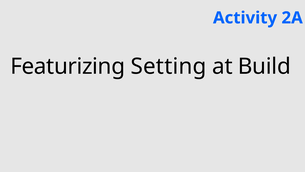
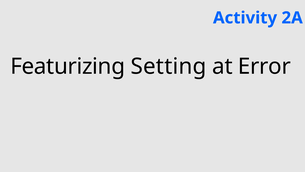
Build: Build -> Error (264, 66)
